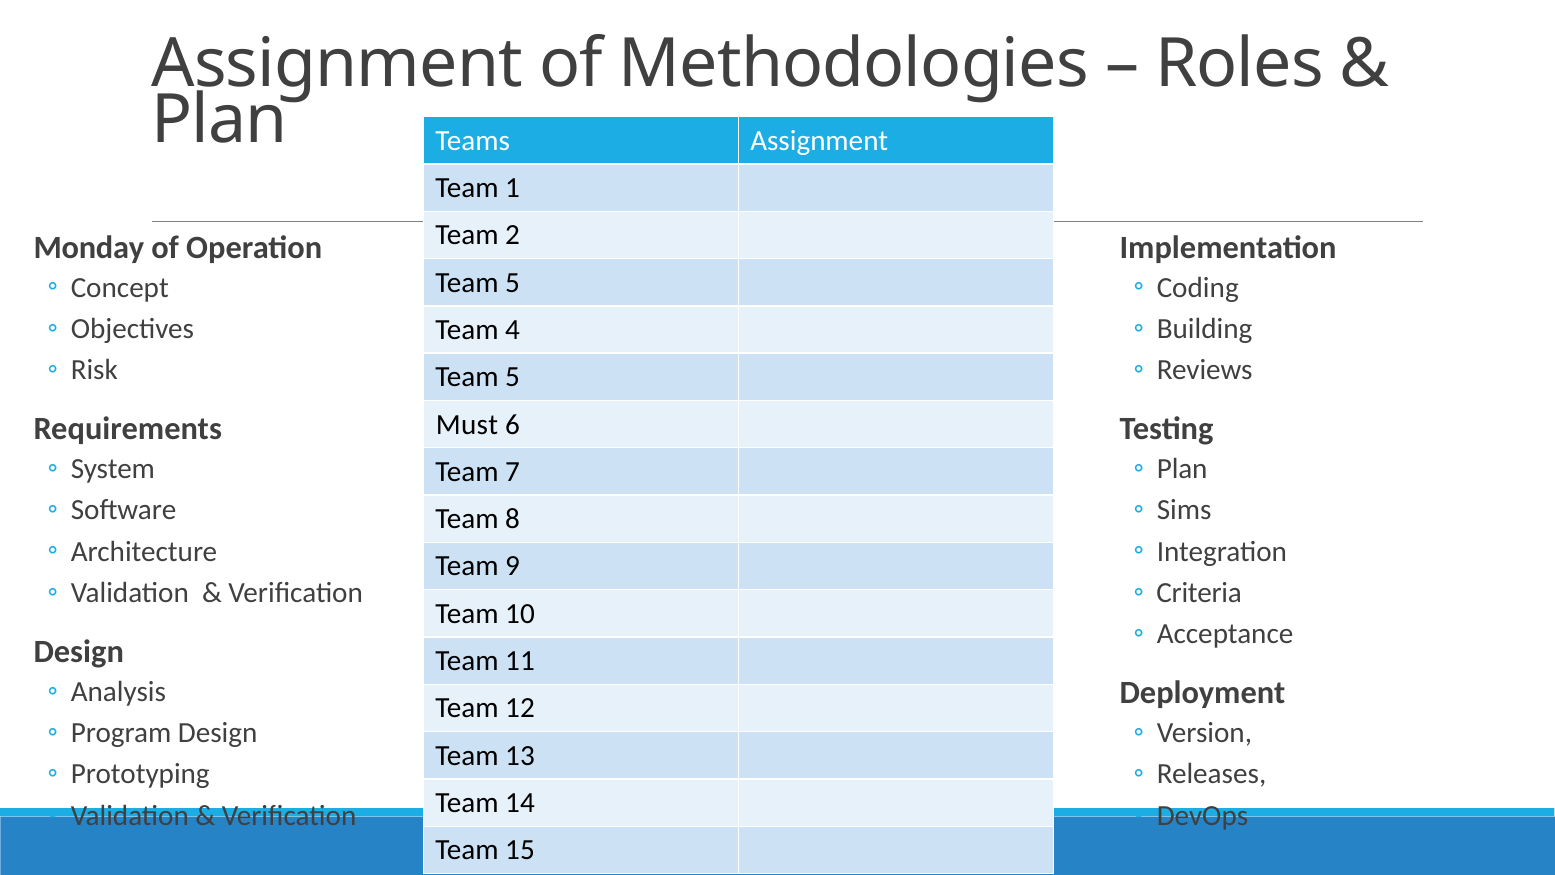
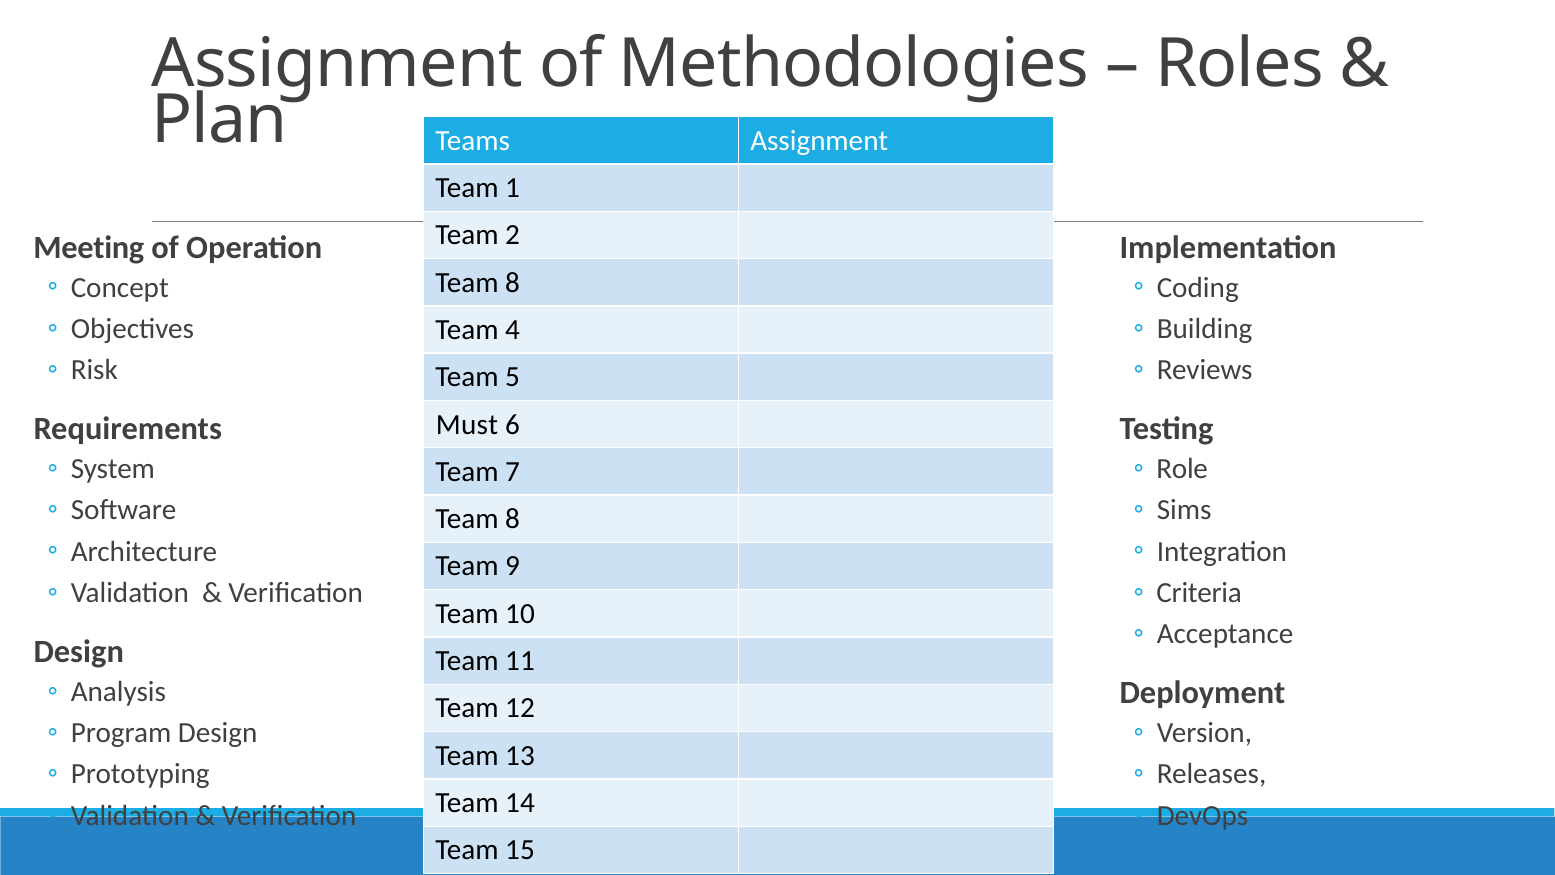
Monday: Monday -> Meeting (89, 248)
5: 5 -> 8 (513, 282)
Plan: Plan -> Role (1182, 469)
